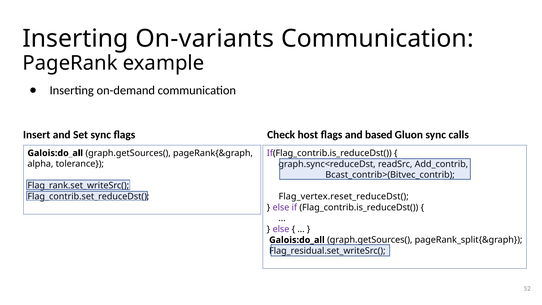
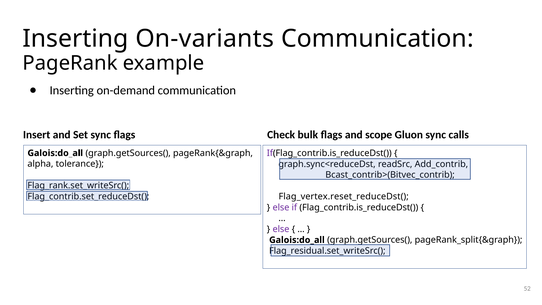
host: host -> bulk (308, 135)
based: based -> scope (379, 135)
